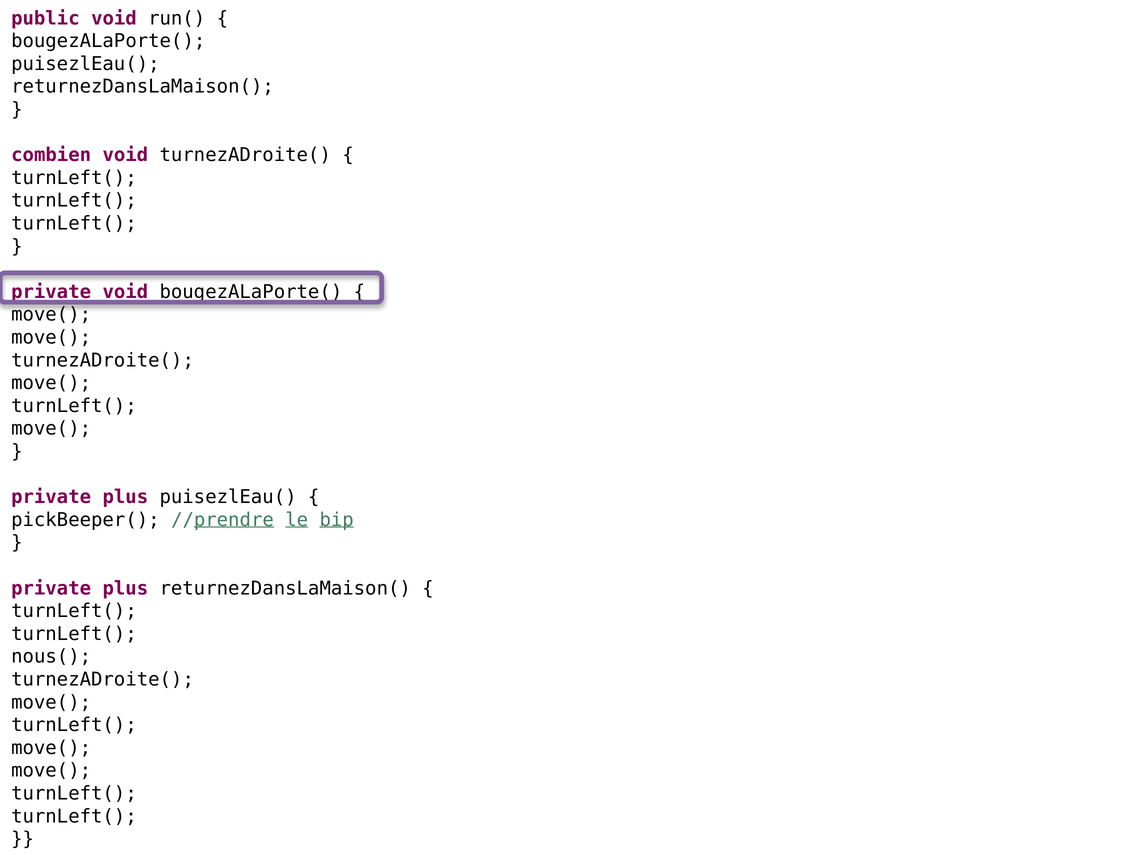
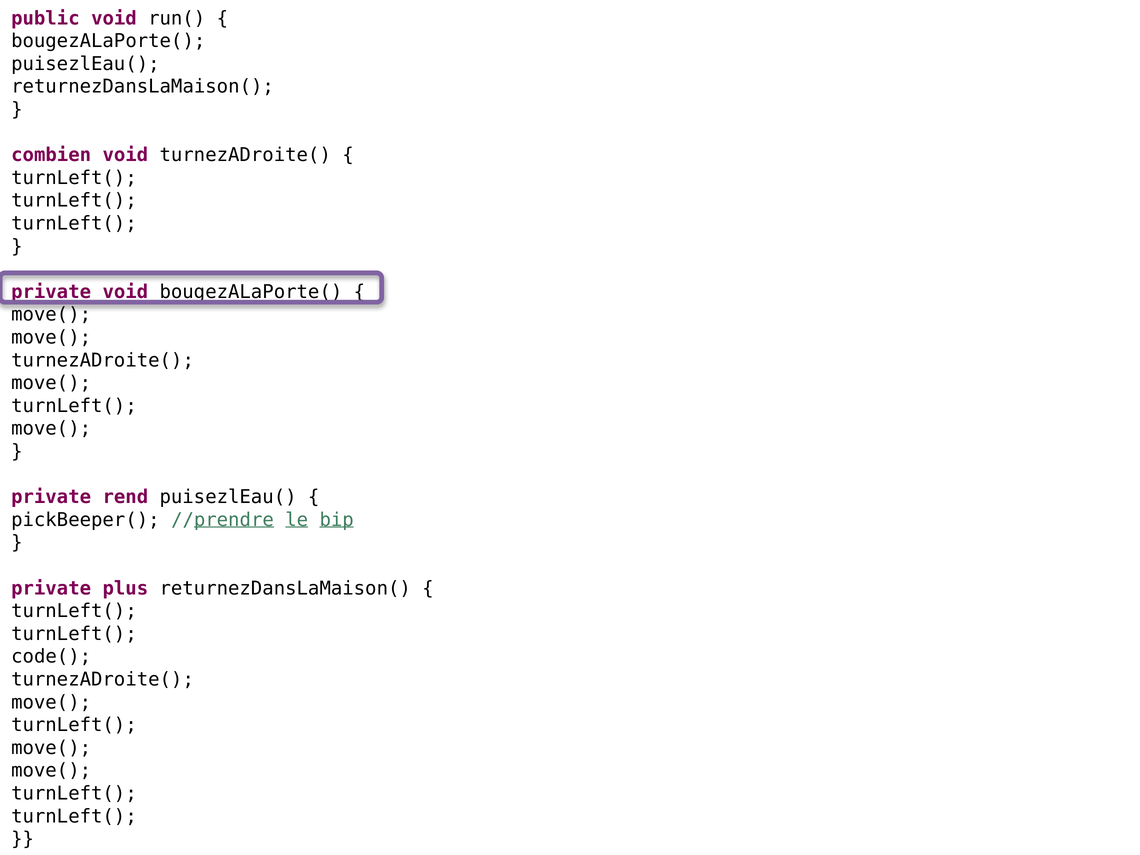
plus: plus -> rend (125, 497)
nous(: nous( -> code( (51, 657)
